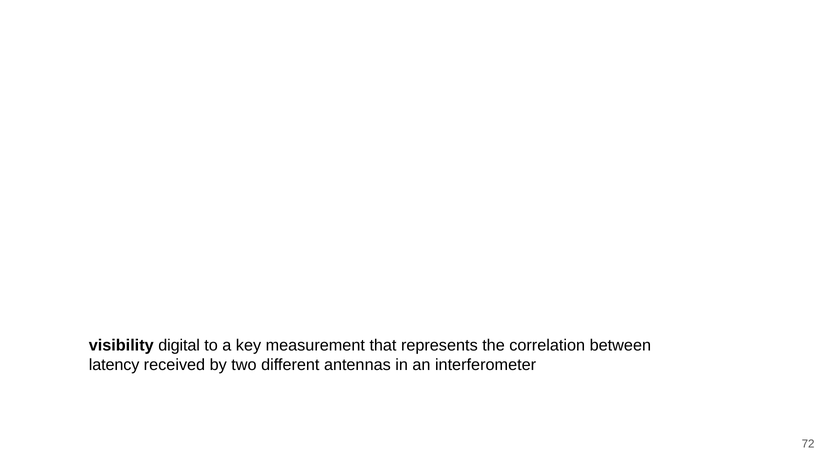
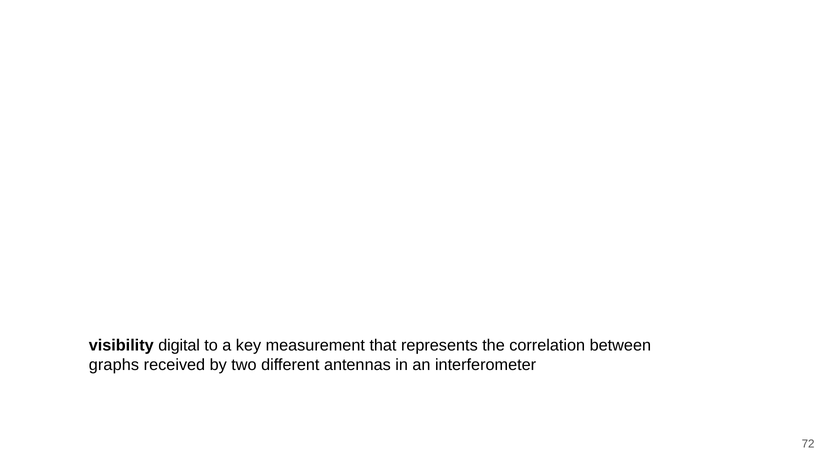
latency: latency -> graphs (114, 365)
